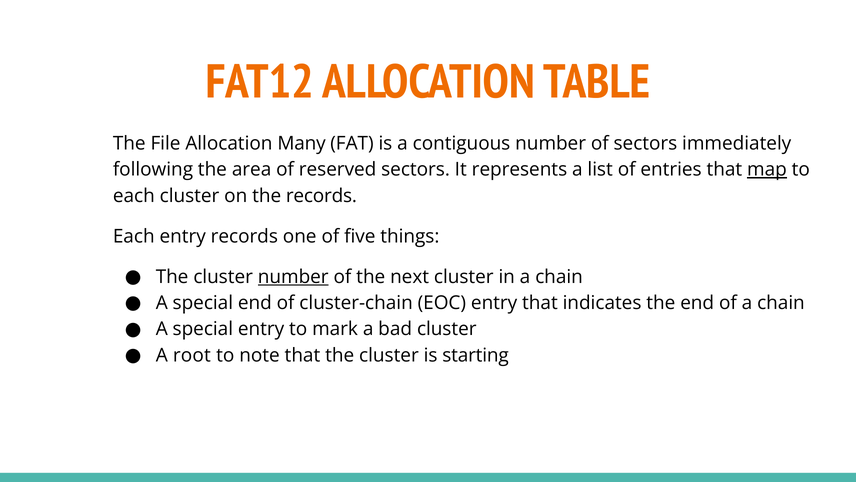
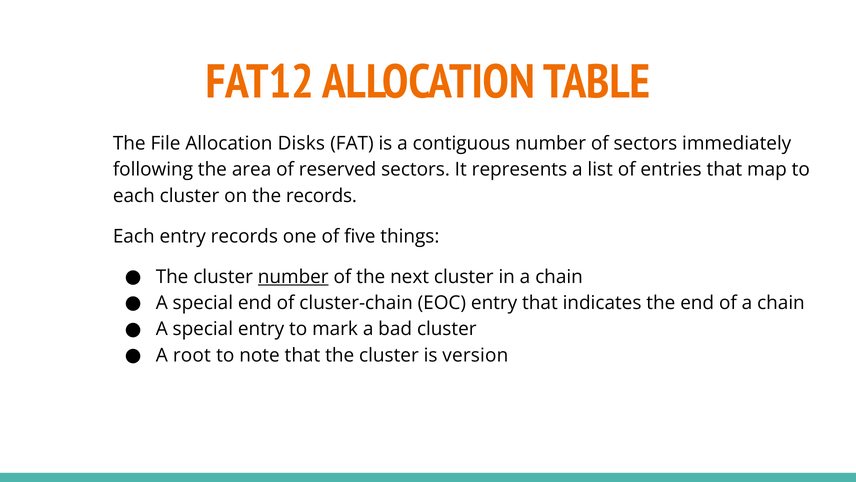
Many: Many -> Disks (301, 143)
map underline: present -> none (767, 169)
starting: starting -> version (475, 355)
